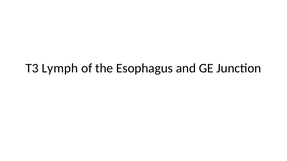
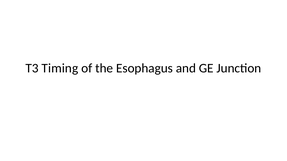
Lymph: Lymph -> Timing (60, 68)
